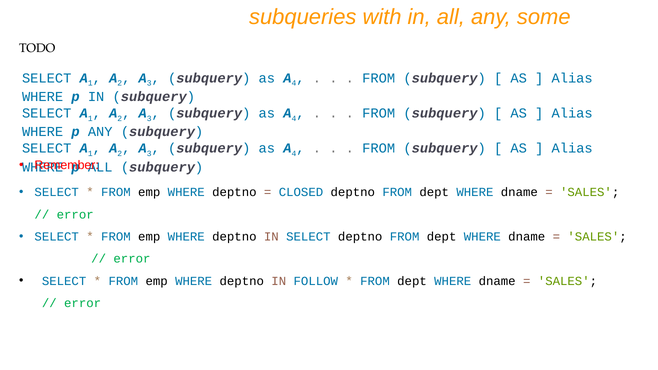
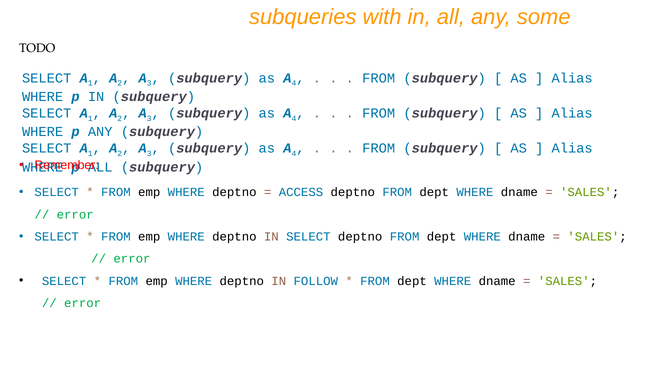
CLOSED: CLOSED -> ACCESS (301, 192)
